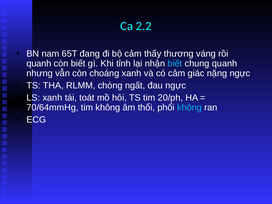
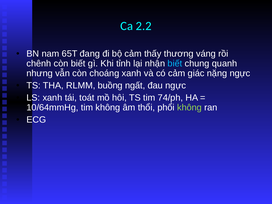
quanh: quanh -> chênh (39, 64)
chóng: chóng -> buồng (110, 86)
20/ph: 20/ph -> 74/ph (170, 98)
70/64mmHg: 70/64mmHg -> 10/64mmHg (52, 108)
không colour: light blue -> light green (189, 108)
